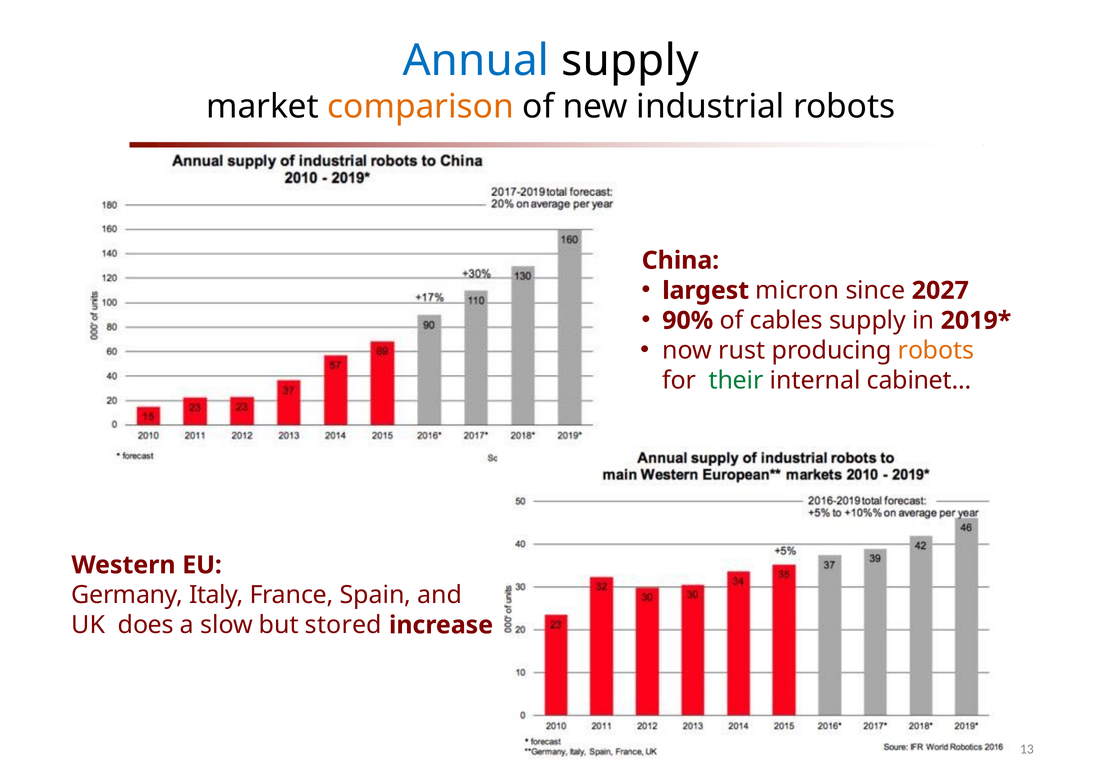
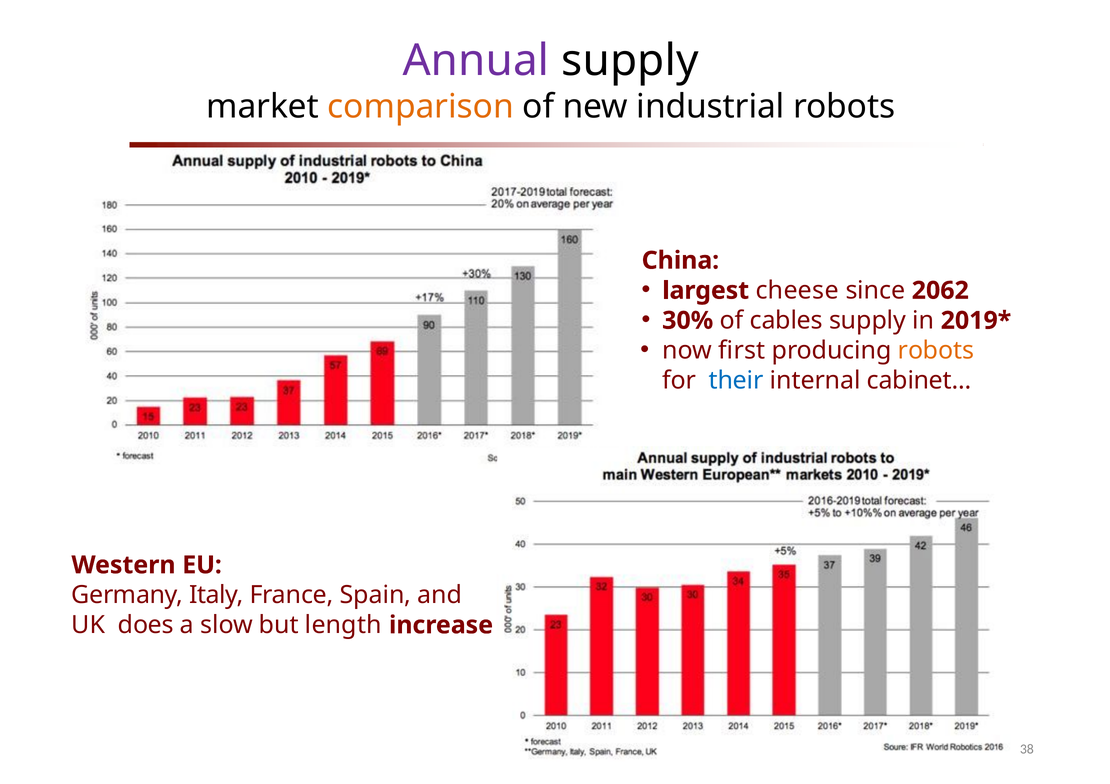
Annual colour: blue -> purple (476, 61)
micron: micron -> cheese (797, 291)
2027: 2027 -> 2062 (940, 291)
90%: 90% -> 30% (688, 321)
rust: rust -> first (742, 351)
their colour: green -> blue (736, 381)
stored: stored -> length (343, 625)
13: 13 -> 38 (1027, 749)
